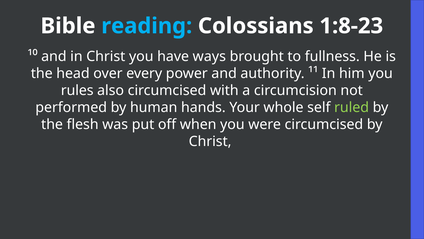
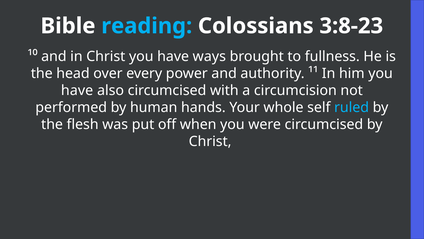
1:8-23: 1:8-23 -> 3:8-23 (351, 26)
rules: rules -> have (77, 90)
ruled colour: light green -> light blue (352, 107)
